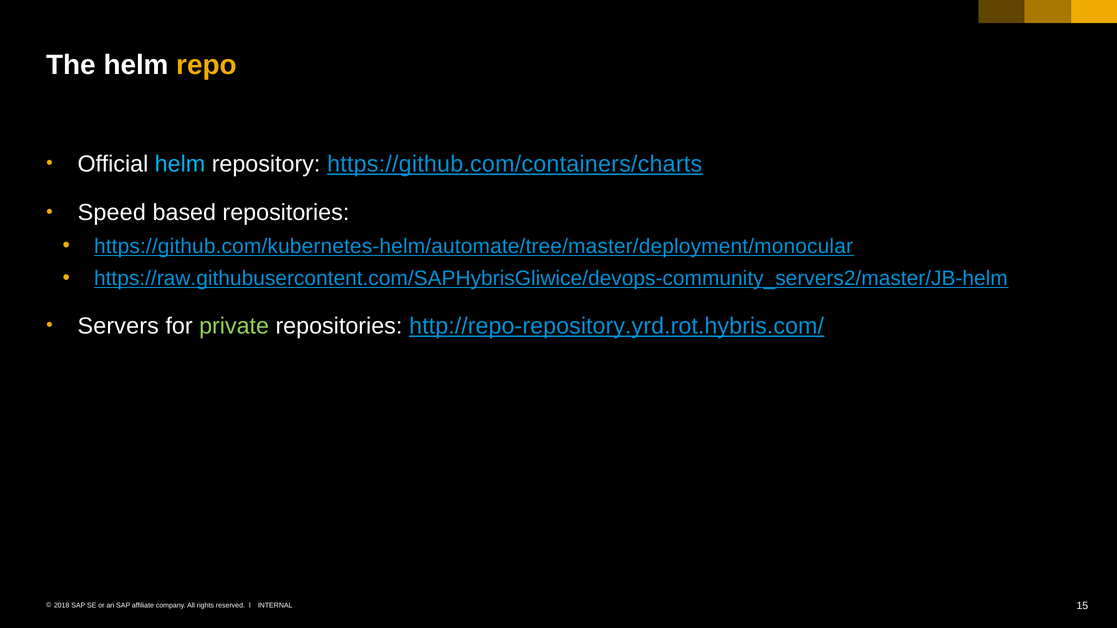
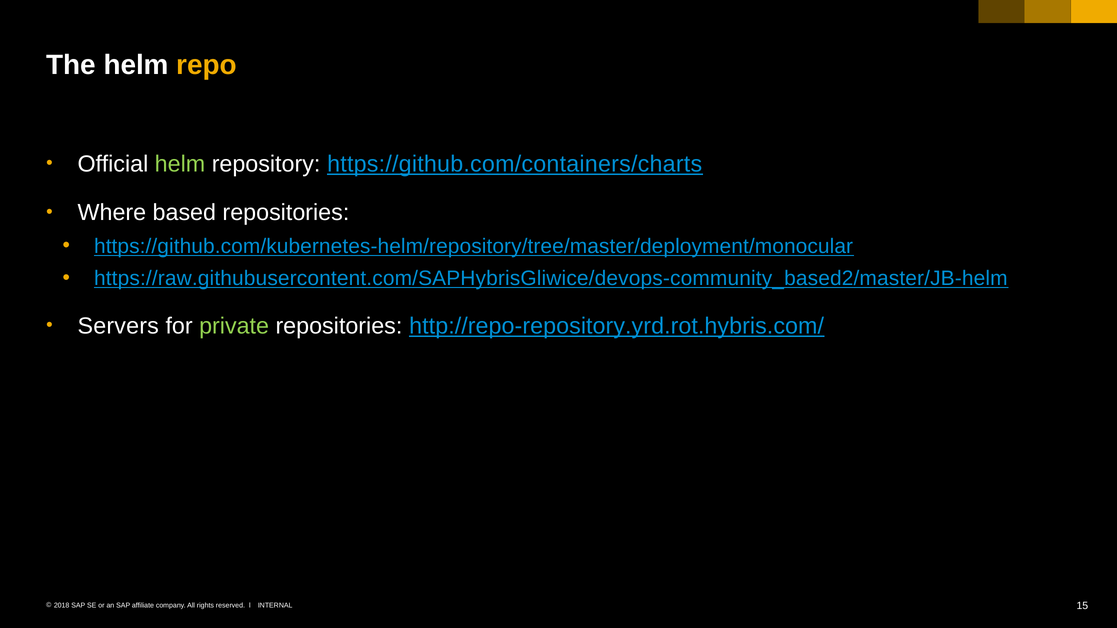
helm colour: light blue -> light green (180, 164)
Speed: Speed -> Where (112, 213)
https://github.com/kubernetes-helm/automate/tree/master/deployment/monocular: https://github.com/kubernetes-helm/automate/tree/master/deployment/monocular -> https://github.com/kubernetes-helm/repository/tree/master/deployment/monocular (474, 246)
https://raw.githubusercontent.com/SAPHybrisGliwice/devops-community_servers2/master/JB-helm: https://raw.githubusercontent.com/SAPHybrisGliwice/devops-community_servers2/master/JB-helm -> https://raw.githubusercontent.com/SAPHybrisGliwice/devops-community_based2/master/JB-helm (551, 278)
